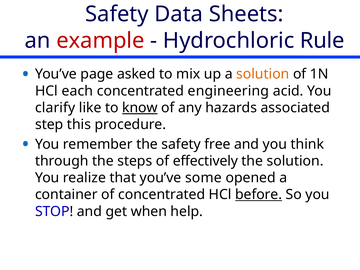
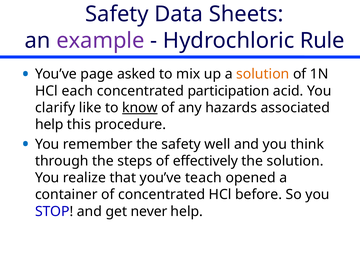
example colour: red -> purple (100, 41)
engineering: engineering -> participation (229, 91)
step: step -> help (49, 125)
free: free -> well (217, 144)
some: some -> teach (203, 178)
before underline: present -> none (259, 195)
when: when -> never (149, 211)
